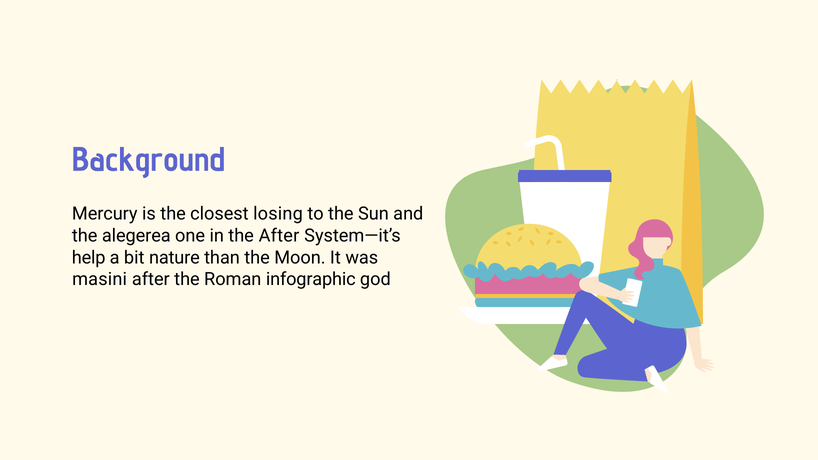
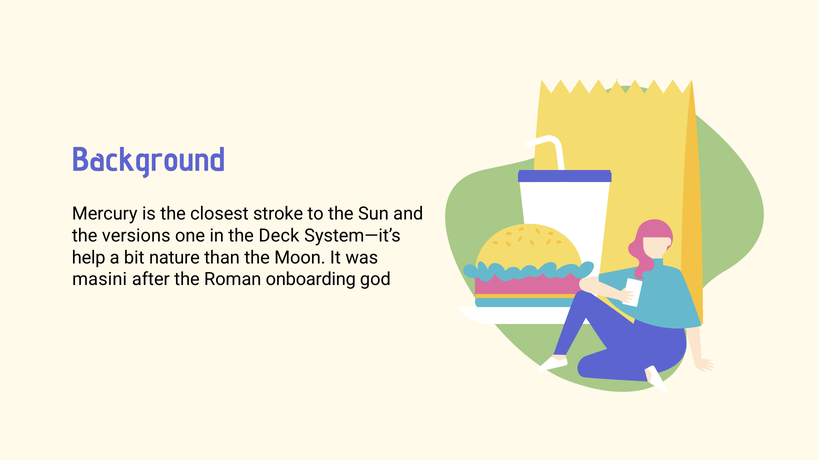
losing: losing -> stroke (278, 214)
alegerea: alegerea -> versions (136, 236)
the After: After -> Deck (279, 236)
infographic: infographic -> onboarding (311, 279)
